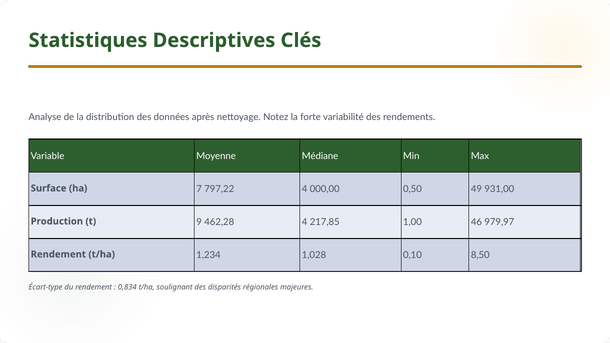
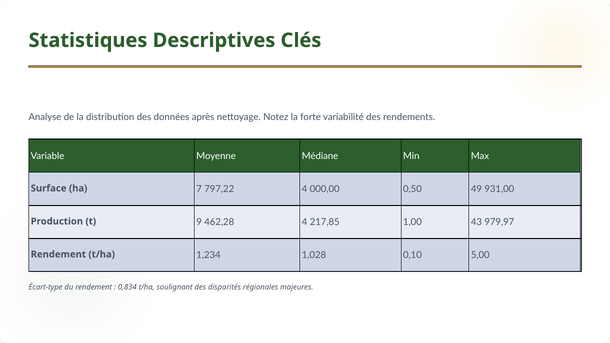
46: 46 -> 43 (476, 222)
8,50: 8,50 -> 5,00 (480, 255)
